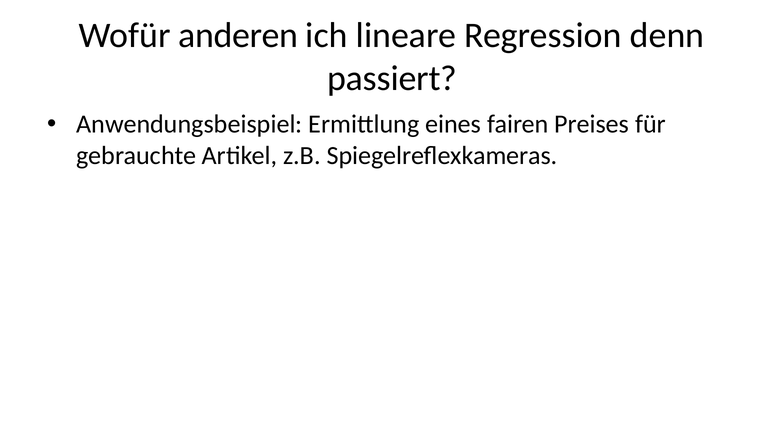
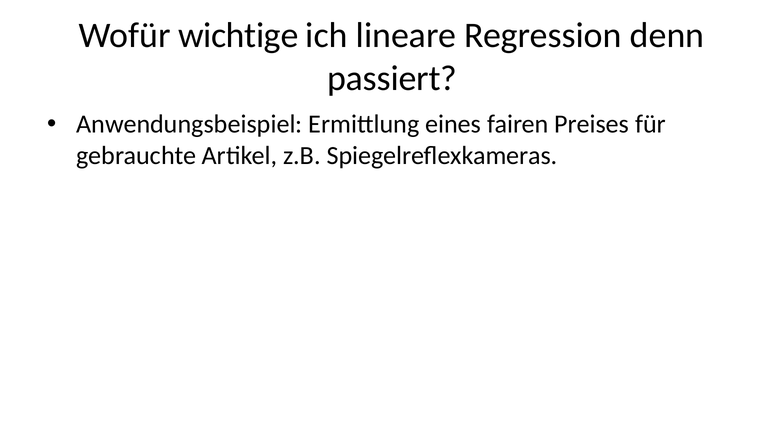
anderen: anderen -> wichtige (238, 35)
